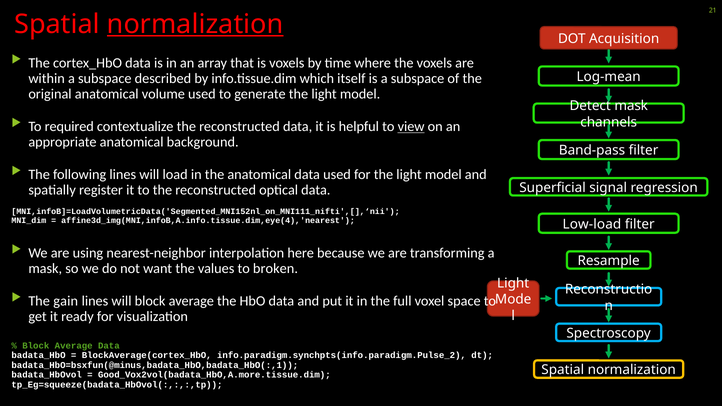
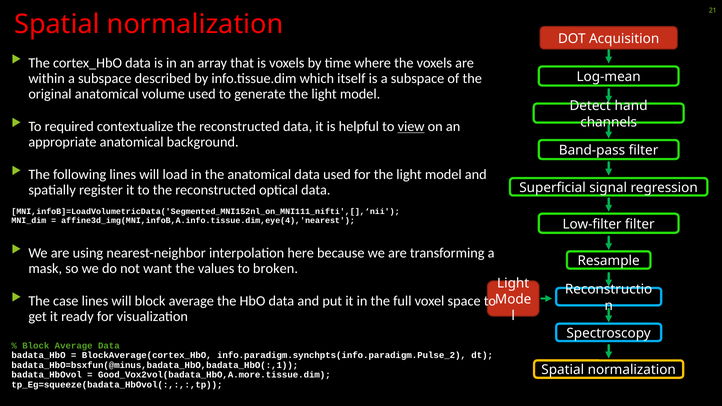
normalization underline: present -> none (195, 24)
Detect mask: mask -> hand (631, 106)
Low-load: Low-load -> Low-filter (592, 224)
gain: gain -> case (66, 301)
